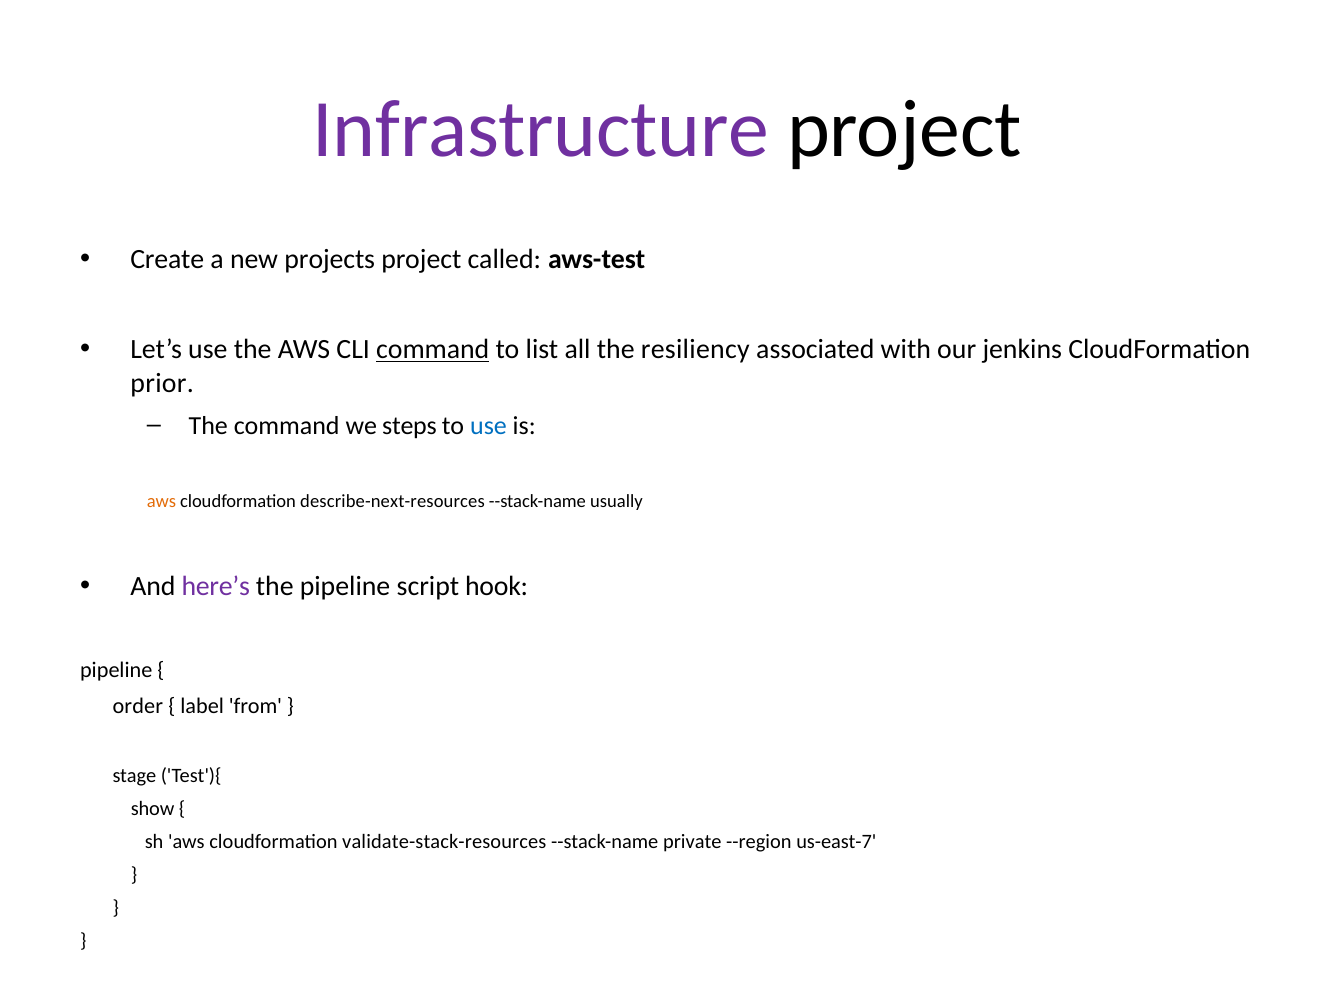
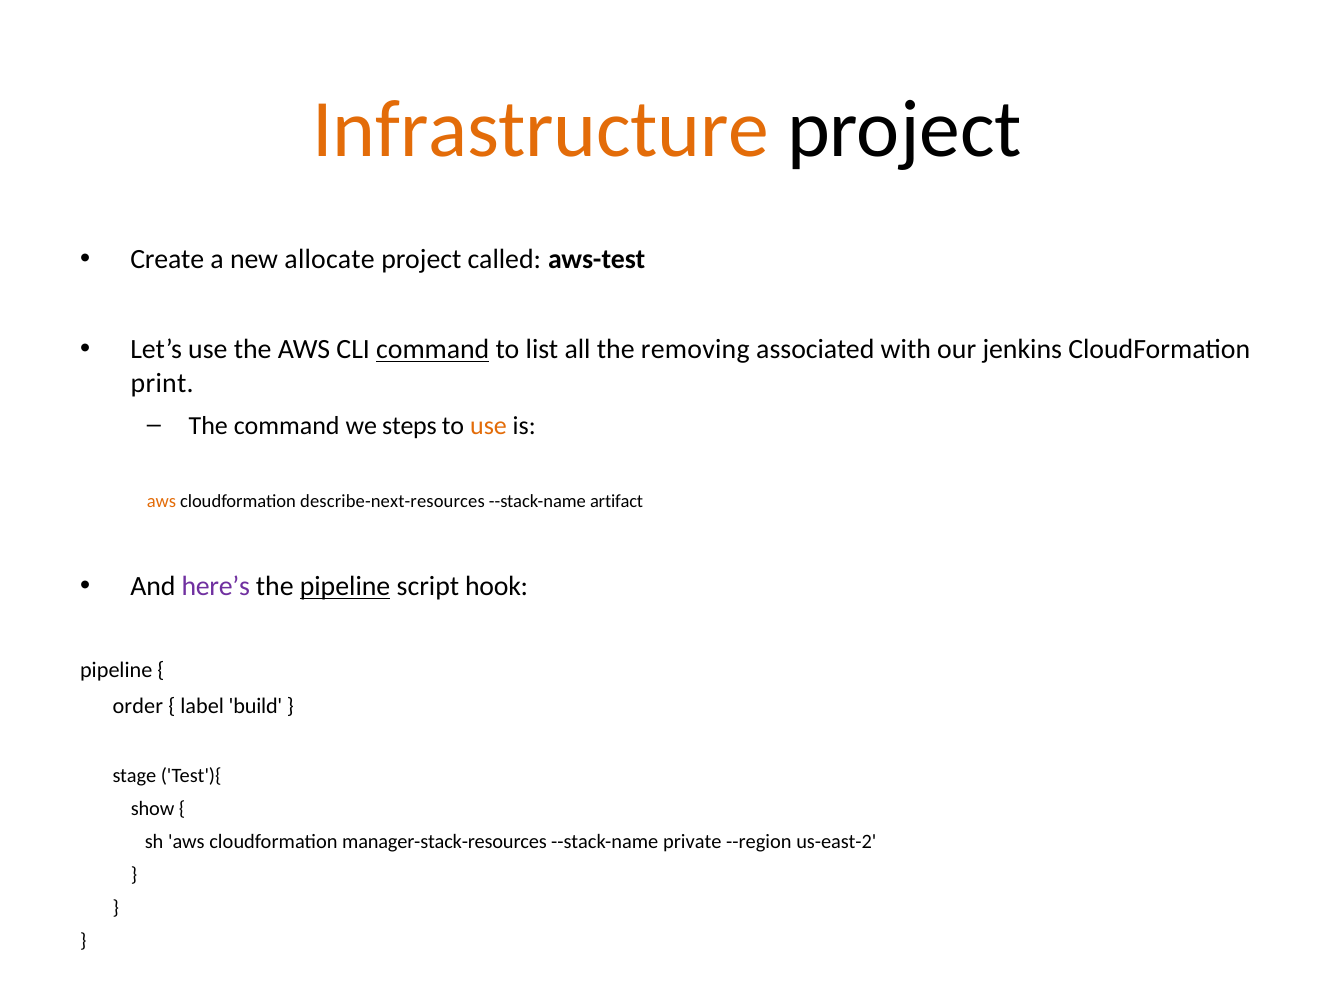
Infrastructure colour: purple -> orange (541, 129)
projects: projects -> allocate (330, 259)
resiliency: resiliency -> removing (695, 350)
prior: prior -> print (162, 383)
use colour: blue -> orange (489, 426)
usually: usually -> artifact (617, 501)
pipeline underline: none -> present (345, 587)
from: from -> build (256, 706)
validate-stack-resources: validate-stack-resources -> manager-stack-resources (444, 842)
us-east-7: us-east-7 -> us-east-2 (836, 842)
